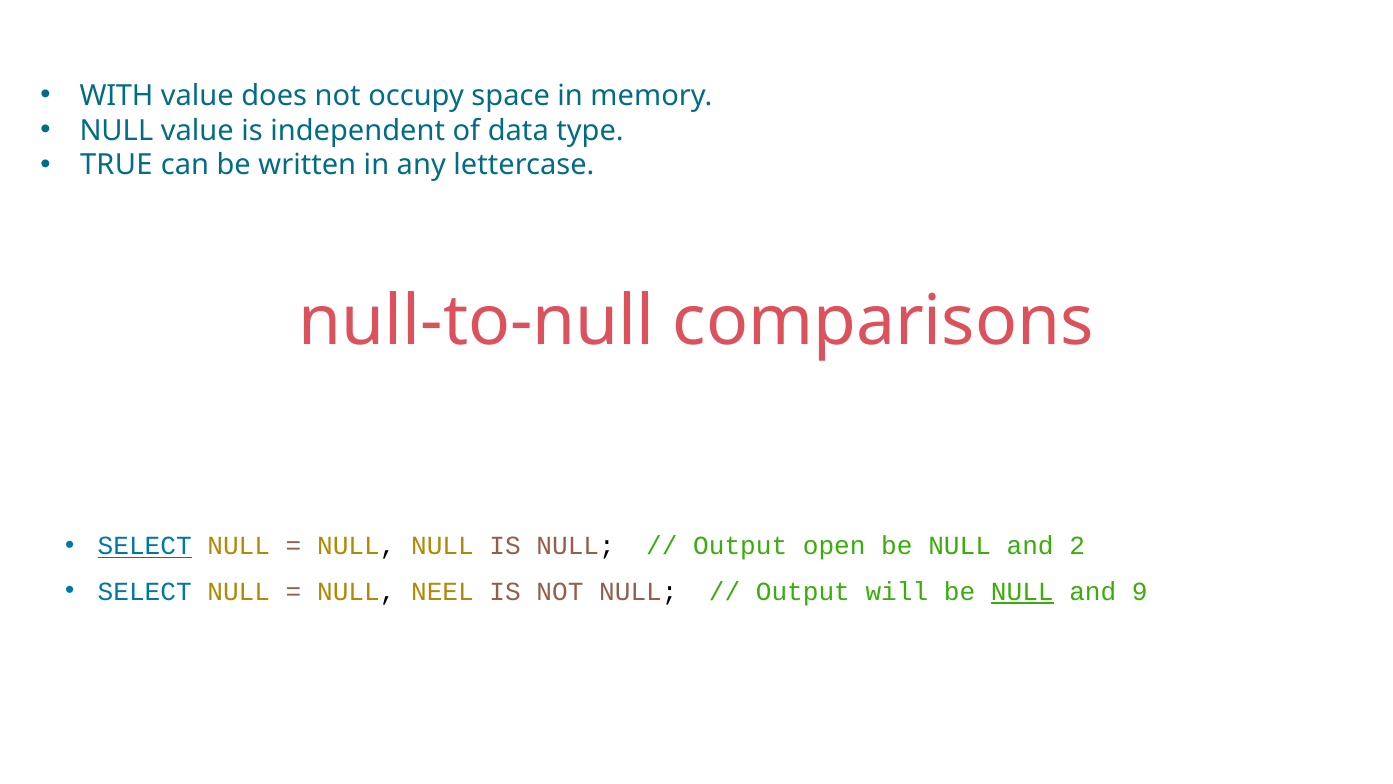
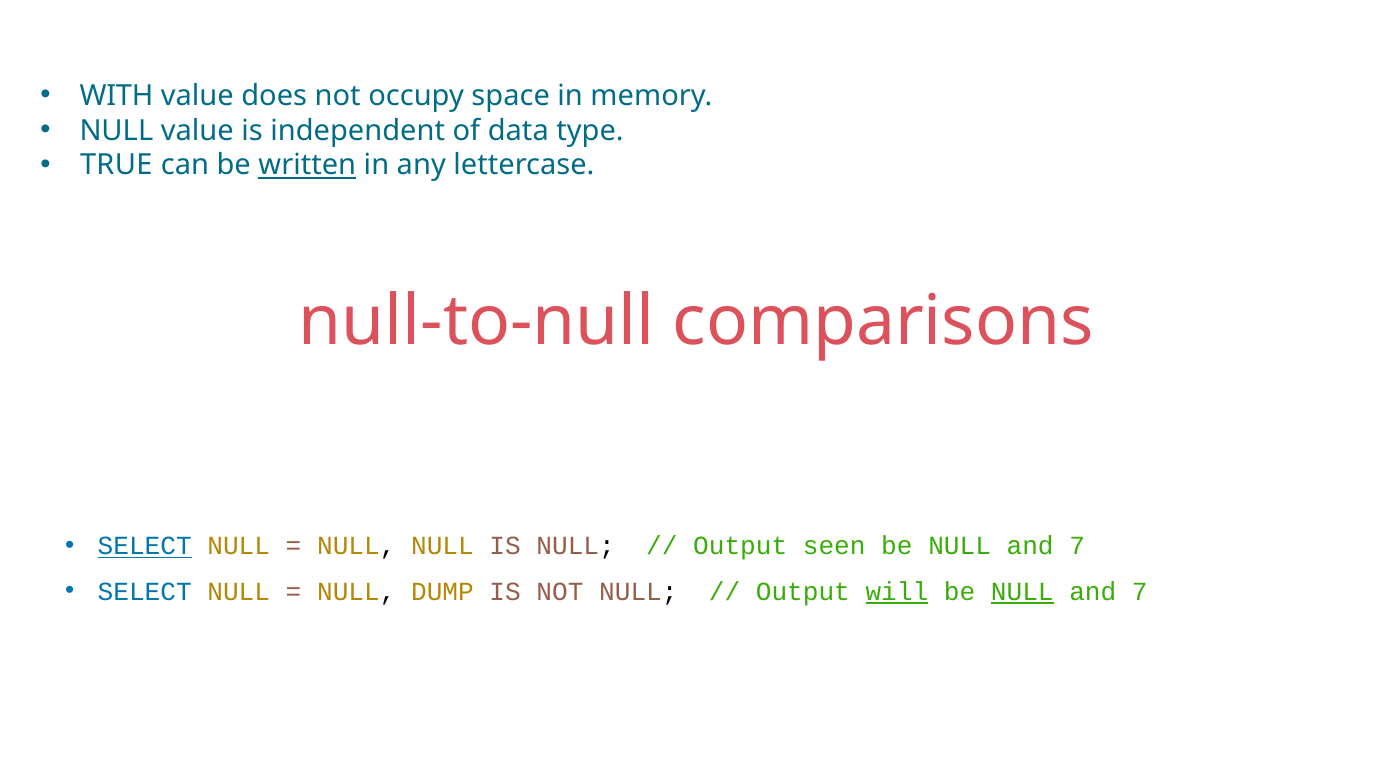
written underline: none -> present (307, 165)
open: open -> seen (834, 546)
2: 2 -> 7 (1077, 546)
NEEL: NEEL -> DUMP (442, 591)
will underline: none -> present (897, 591)
9: 9 -> 7 (1140, 591)
